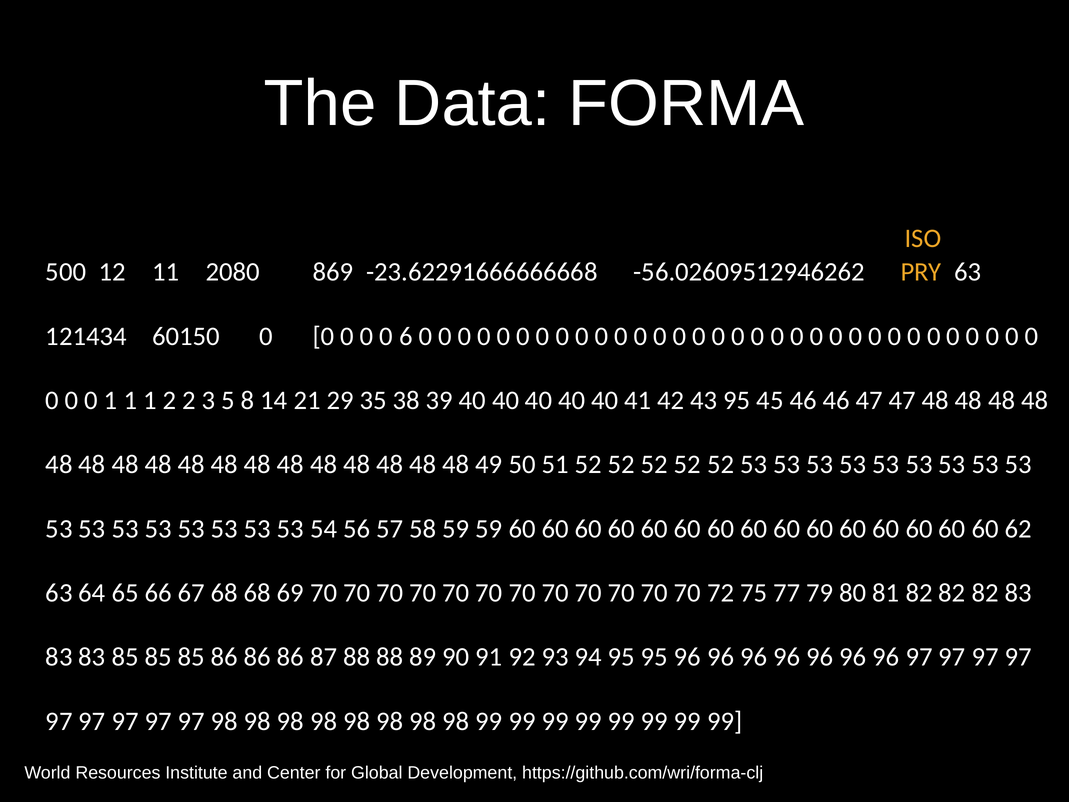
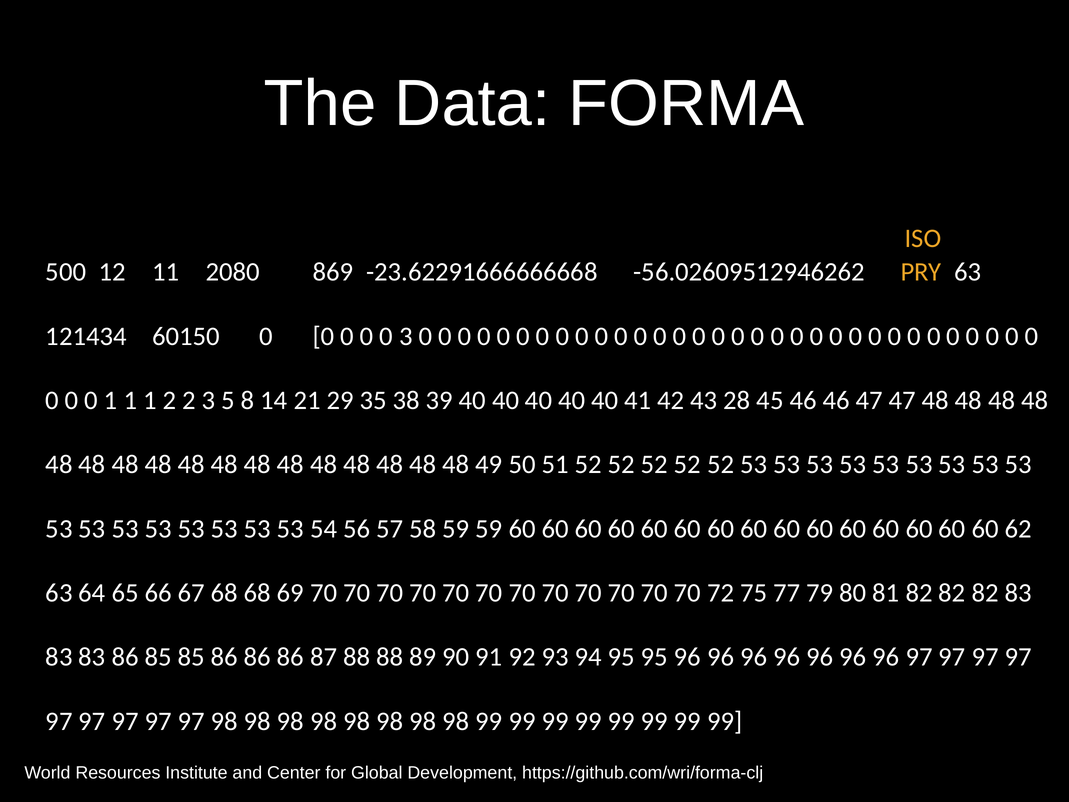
0 6: 6 -> 3 (406, 336)
43 95: 95 -> 28 (737, 400)
83 85: 85 -> 86 (125, 657)
